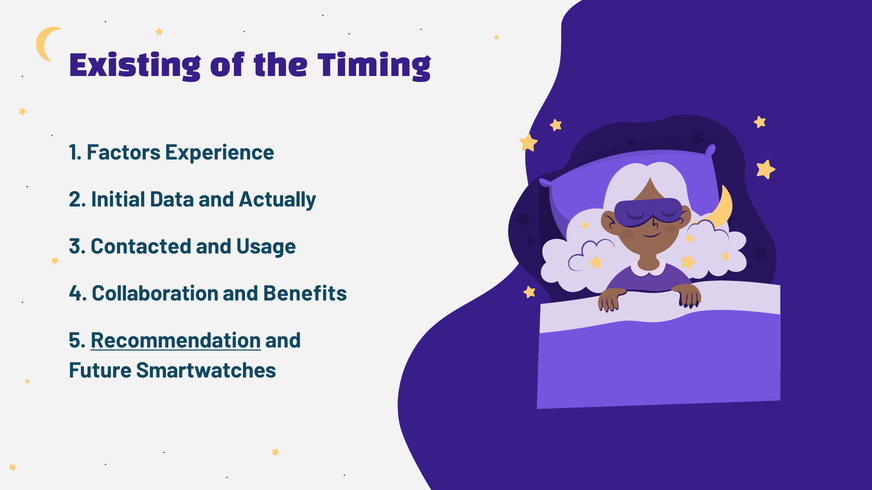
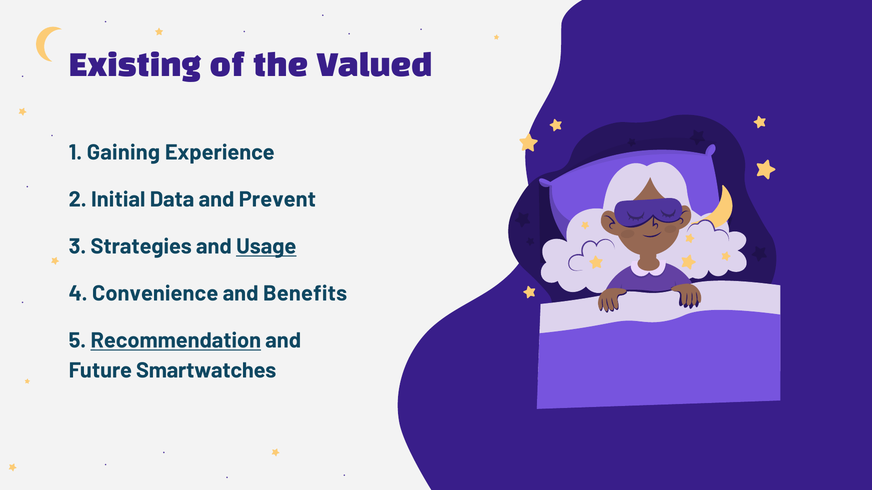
Timing: Timing -> Valued (375, 66)
Factors: Factors -> Gaining (123, 153)
Actually: Actually -> Prevent (277, 200)
Contacted: Contacted -> Strategies (141, 247)
Usage underline: none -> present (266, 247)
Collaboration: Collaboration -> Convenience (155, 294)
